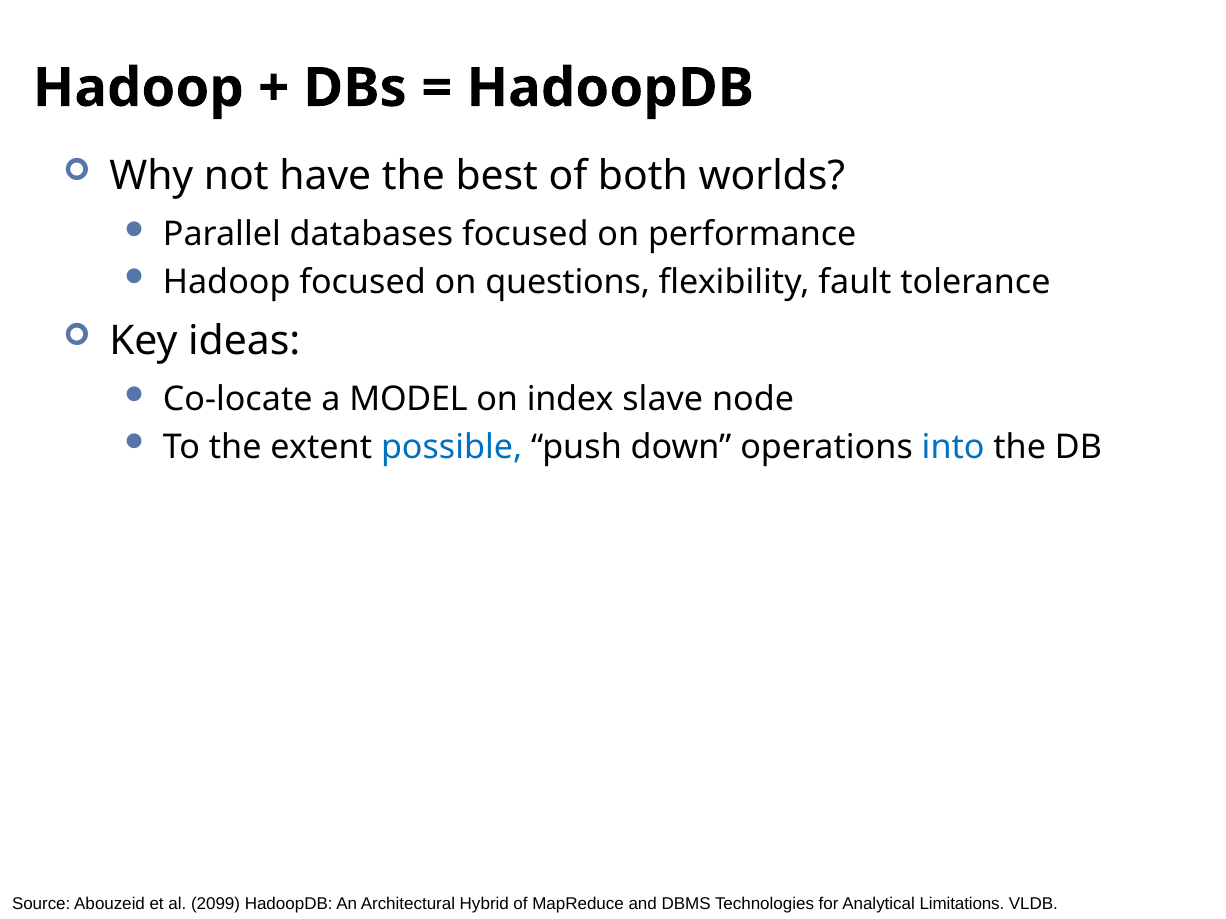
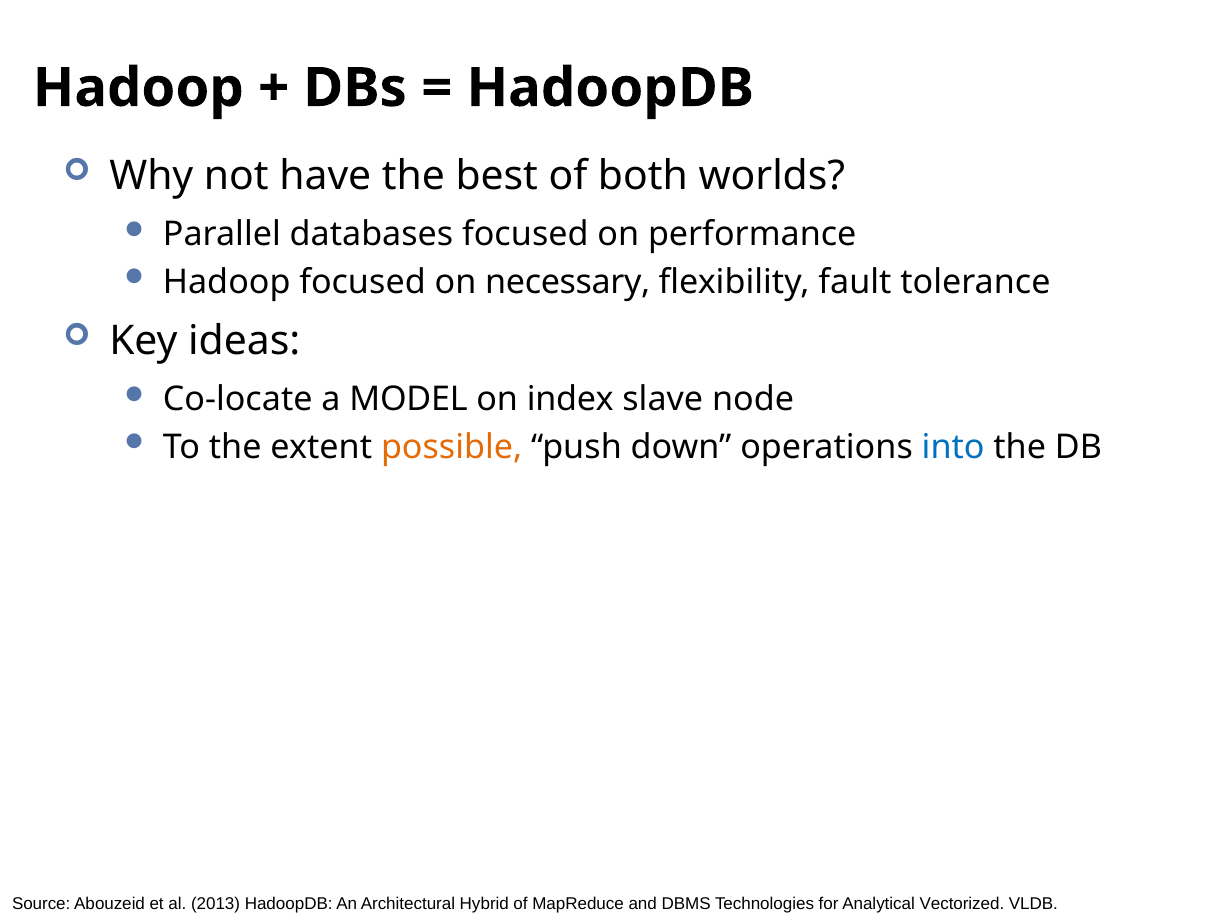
questions: questions -> necessary (568, 282)
possible colour: blue -> orange (452, 447)
2099: 2099 -> 2013 (216, 904)
Limitations: Limitations -> Vectorized (962, 904)
